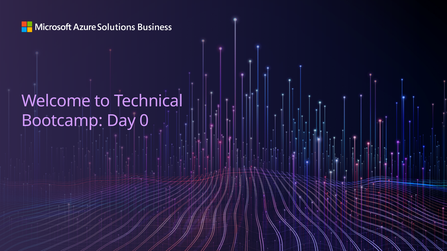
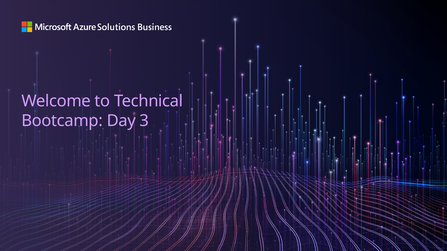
0: 0 -> 3 (144, 121)
